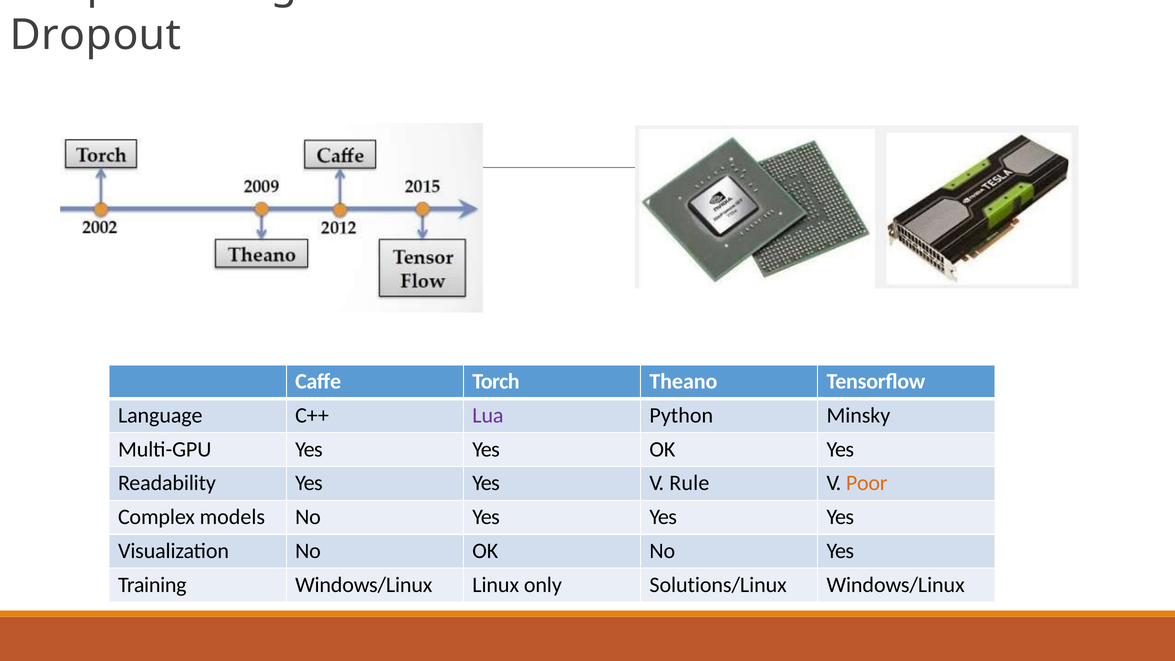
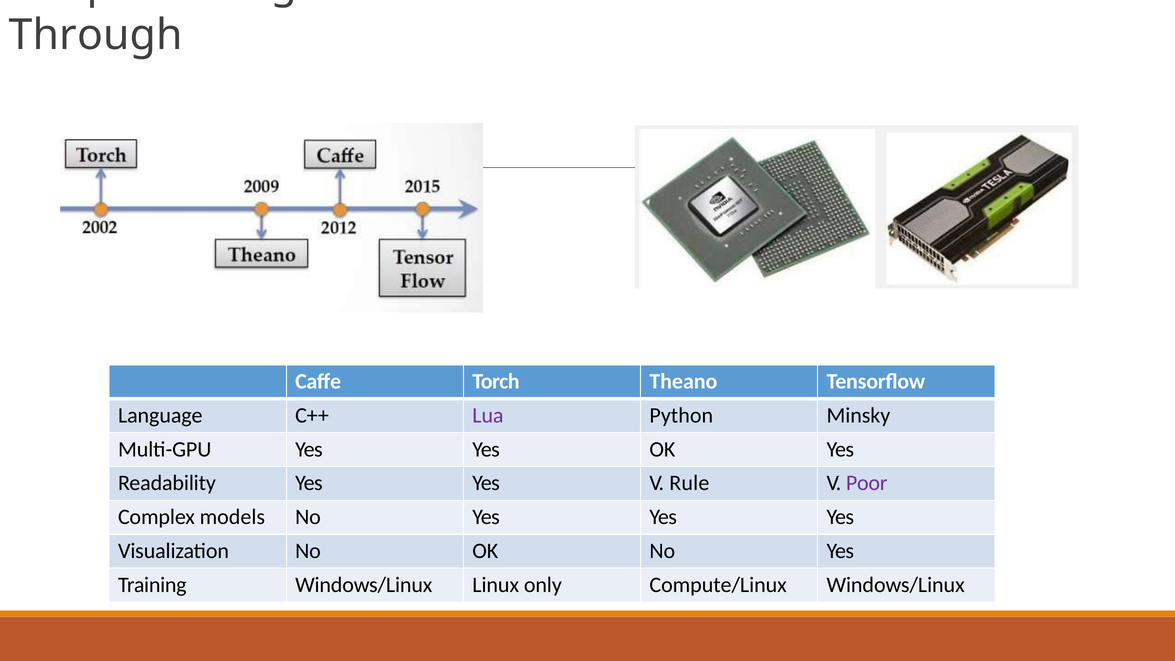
Dropout: Dropout -> Through (96, 35)
Poor colour: orange -> purple (867, 483)
Solutions/Linux: Solutions/Linux -> Compute/Linux (718, 585)
